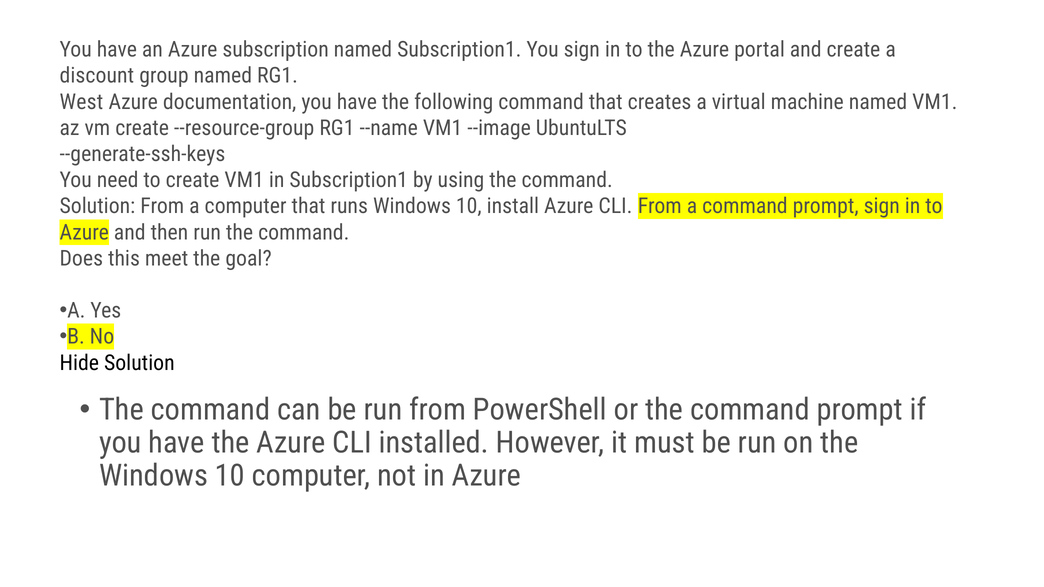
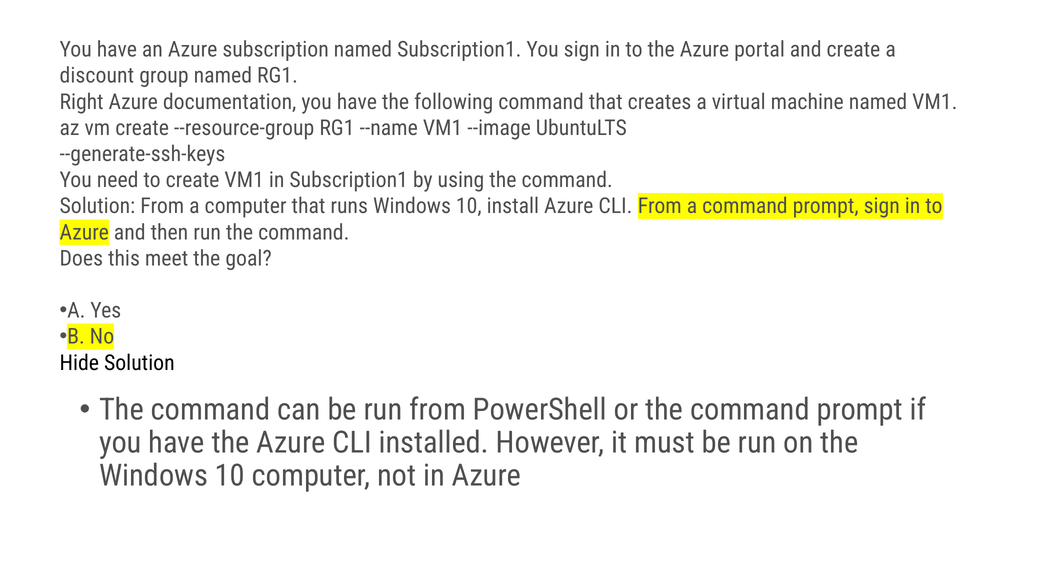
West: West -> Right (82, 102)
